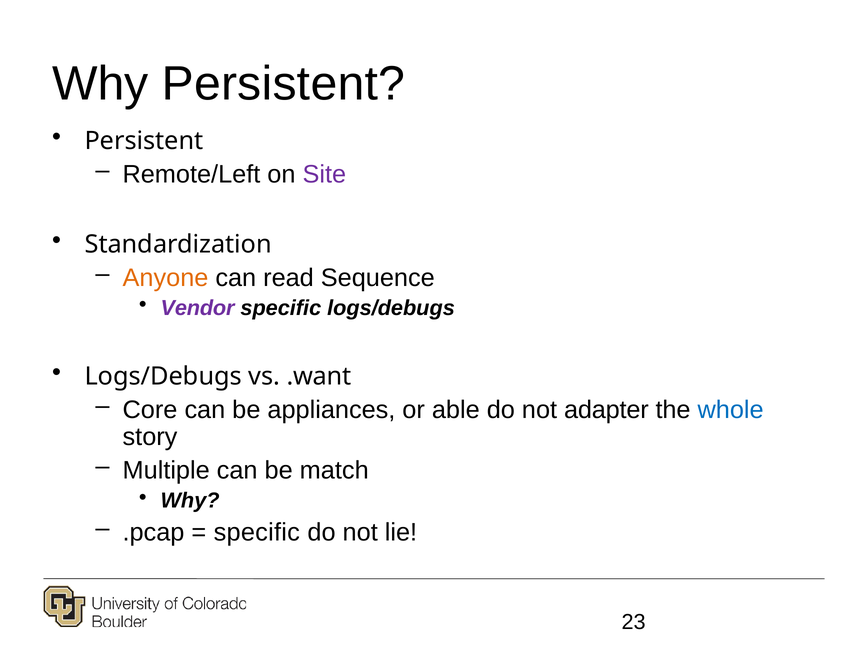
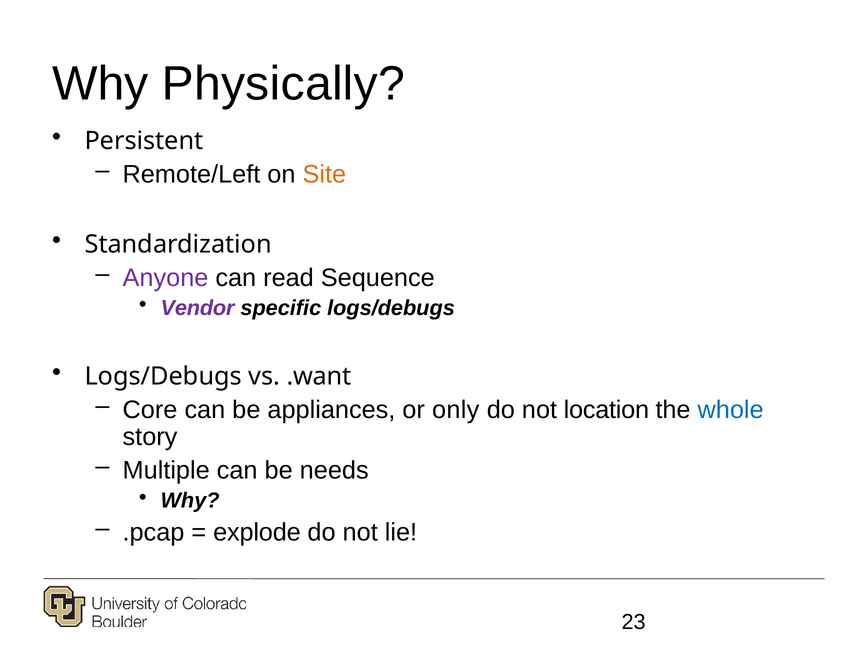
Why Persistent: Persistent -> Physically (283, 84)
Site colour: purple -> orange (324, 175)
Anyone colour: orange -> purple (166, 278)
able: able -> only (456, 410)
adapter: adapter -> location (606, 410)
match: match -> needs (334, 471)
specific: specific -> explode (257, 533)
